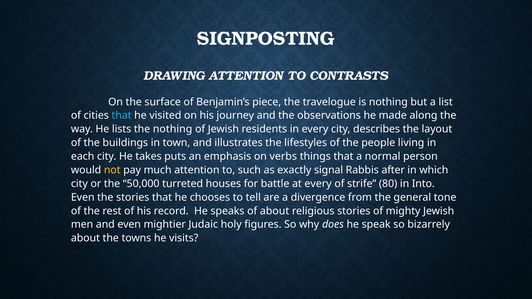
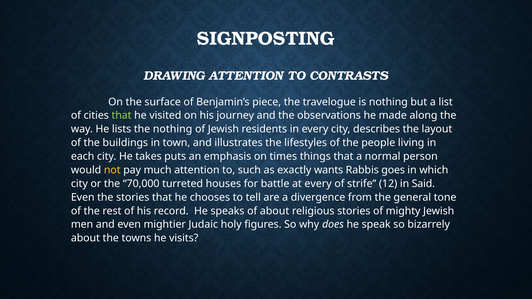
that colour: light blue -> light green (122, 116)
verbs: verbs -> times (283, 157)
signal: signal -> wants (329, 170)
after: after -> goes (393, 170)
50,000: 50,000 -> 70,000 (141, 184)
80: 80 -> 12 (388, 184)
Into: Into -> Said (423, 184)
